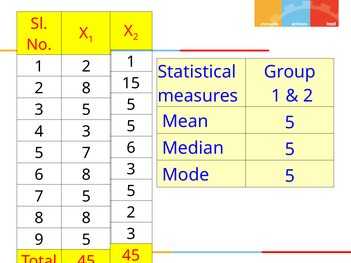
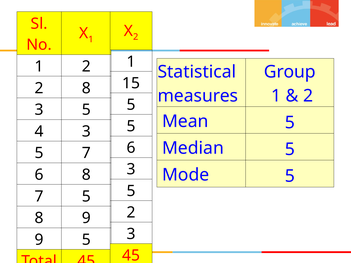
8 8: 8 -> 9 (86, 218)
